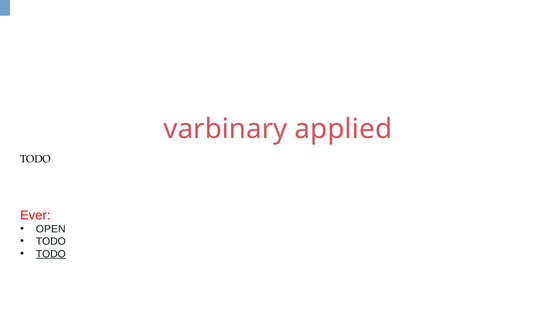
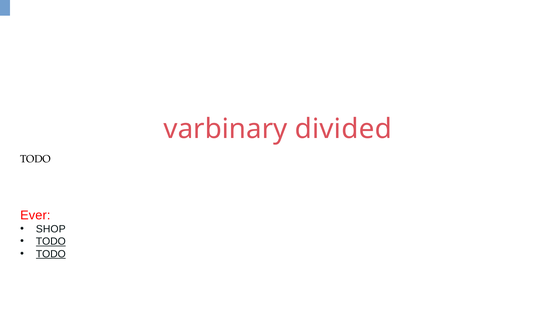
applied: applied -> divided (343, 129)
OPEN: OPEN -> SHOP (51, 229)
TODO underline: none -> present (51, 241)
